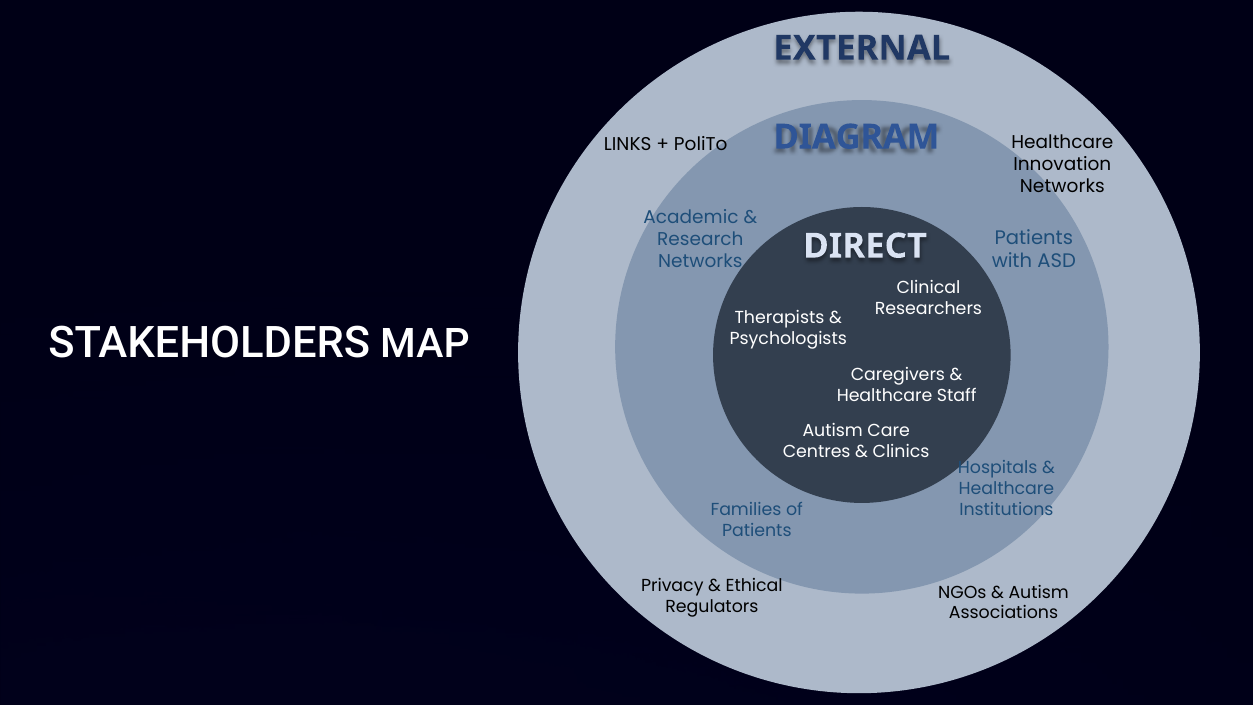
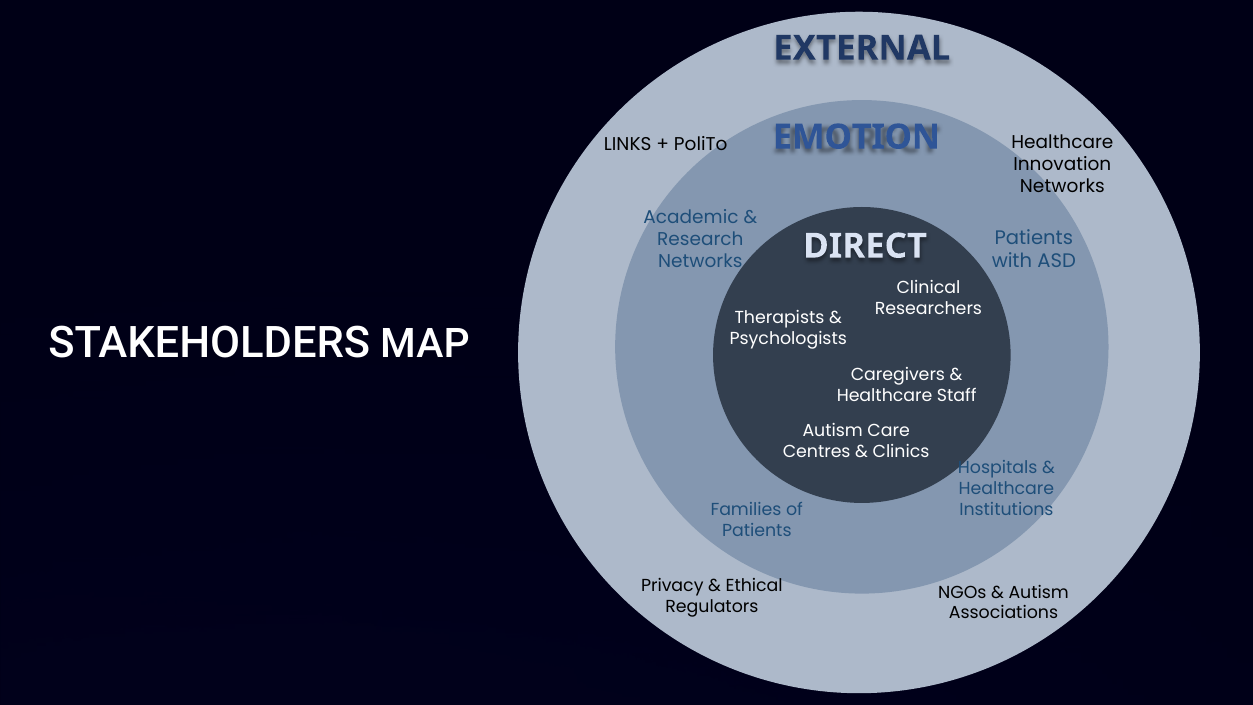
DIAGRAM: DIAGRAM -> EMOTION (856, 137)
